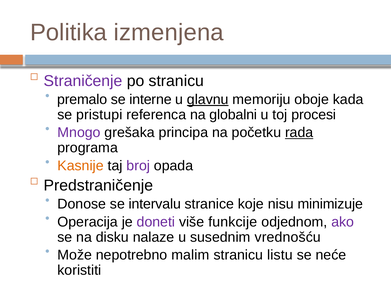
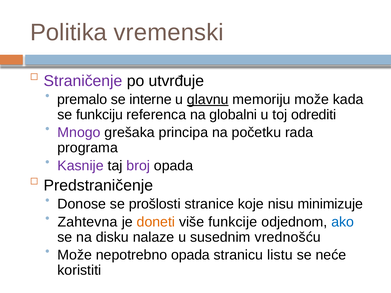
izmenjena: izmenjena -> vremenski (169, 33)
po stranicu: stranicu -> utvrđuje (176, 81)
memoriju oboje: oboje -> može (312, 99)
pristupi: pristupi -> funkciju (99, 115)
procesi: procesi -> odrediti (314, 115)
rada underline: present -> none (299, 133)
Kasnije colour: orange -> purple (81, 166)
intervalu: intervalu -> prošlosti (155, 204)
Operacija: Operacija -> Zahtevna (88, 222)
doneti colour: purple -> orange (156, 222)
ako colour: purple -> blue (343, 222)
nepotrebno malim: malim -> opada (190, 255)
